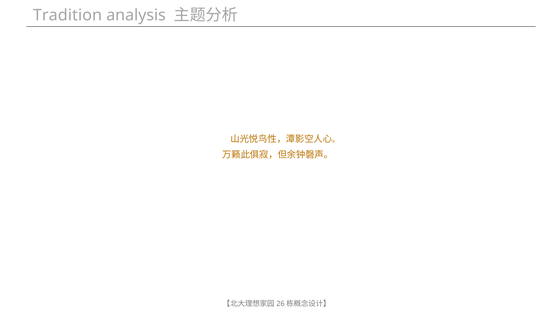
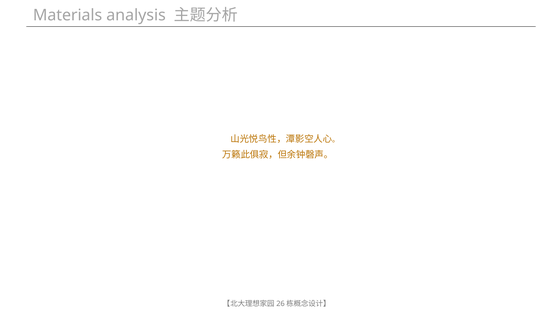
Tradition: Tradition -> Materials (68, 15)
